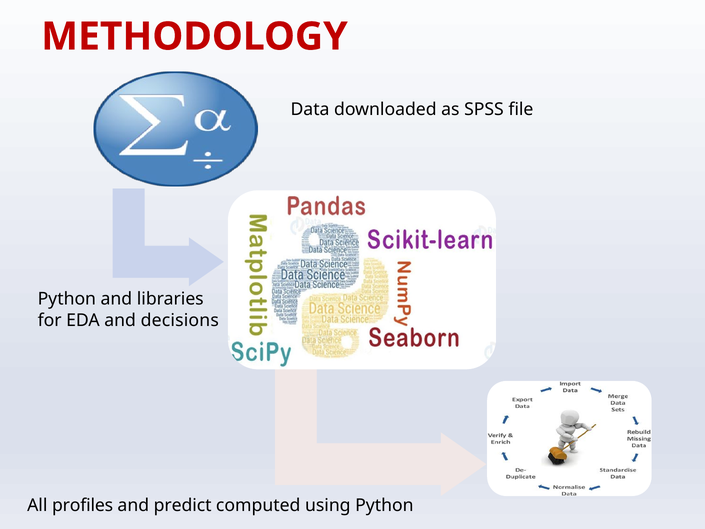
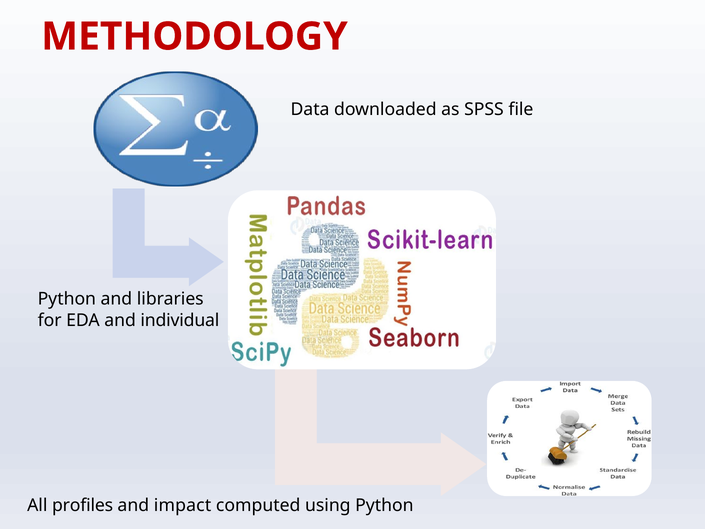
decisions: decisions -> individual (180, 320)
predict: predict -> impact (183, 505)
